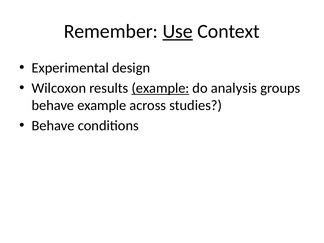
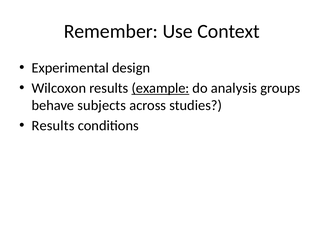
Use underline: present -> none (178, 31)
behave example: example -> subjects (102, 105)
Behave: Behave -> Results (53, 126)
